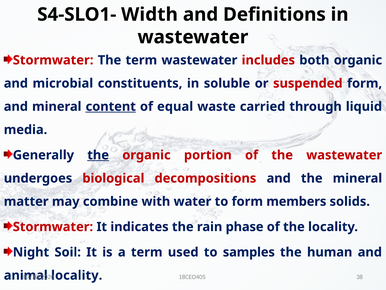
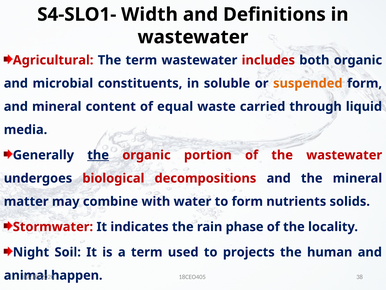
Stormwater: Stormwater -> Agricultural (53, 60)
suspended colour: red -> orange (308, 83)
content underline: present -> none (111, 106)
members: members -> nutrients (296, 201)
samples: samples -> projects (249, 252)
locality: locality -> happen (77, 275)
